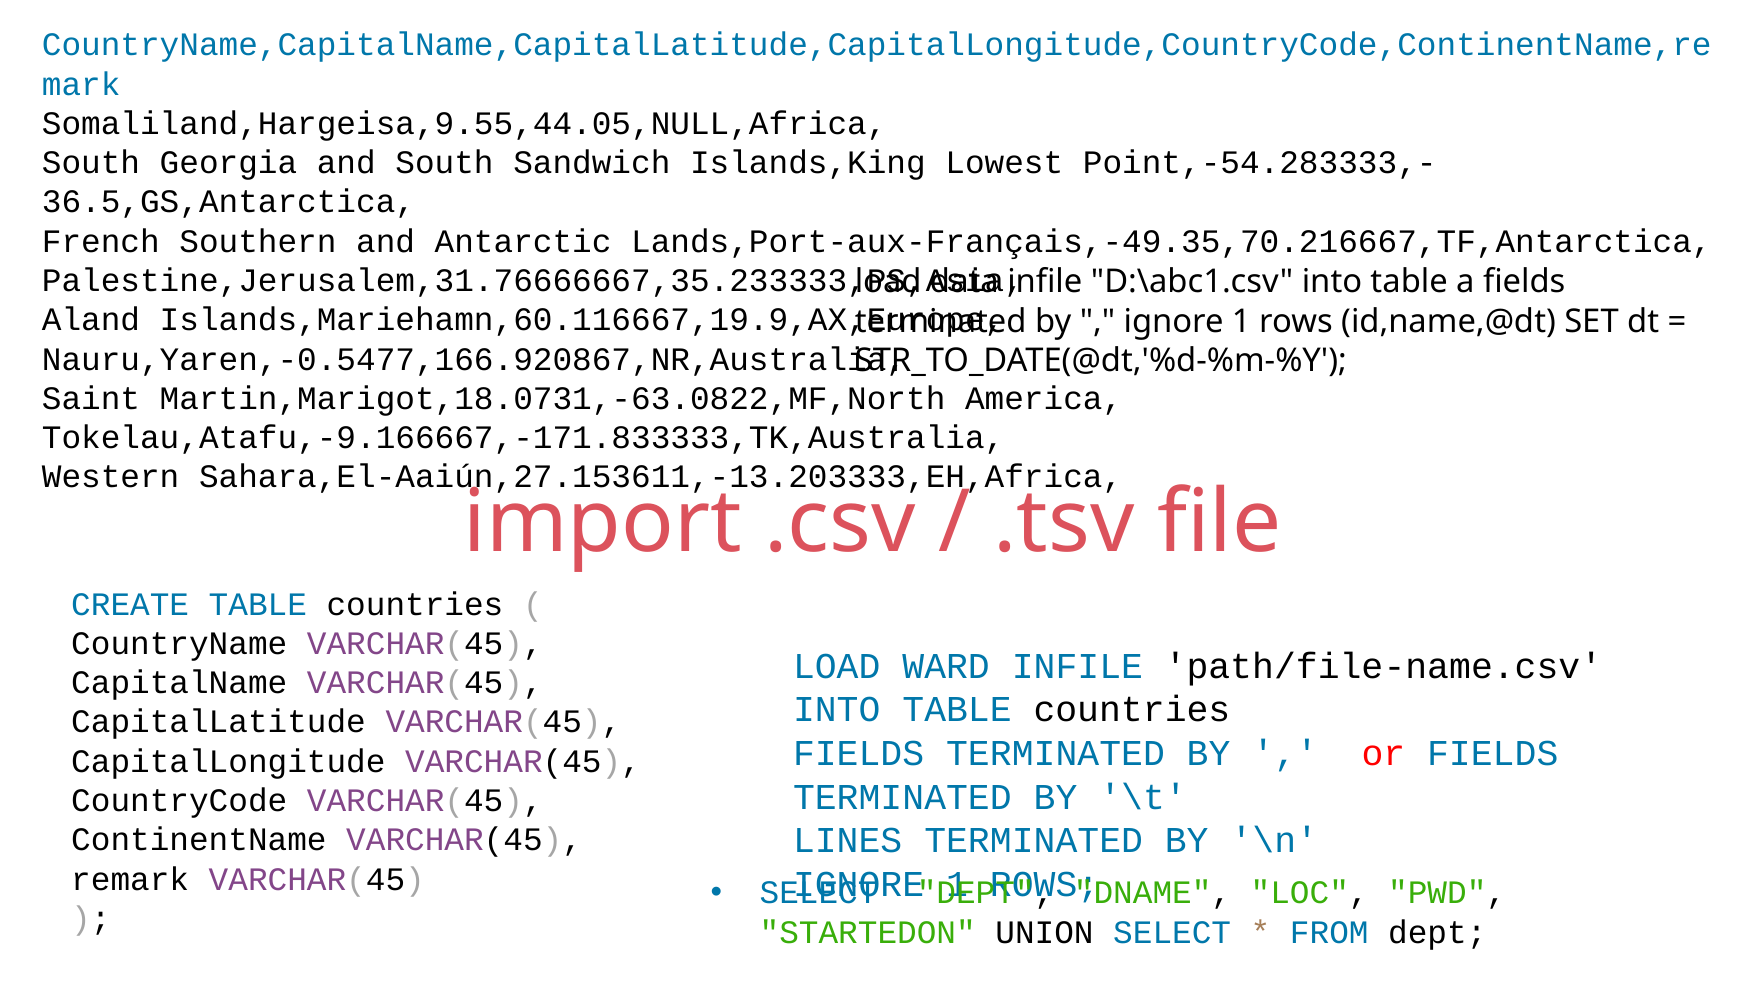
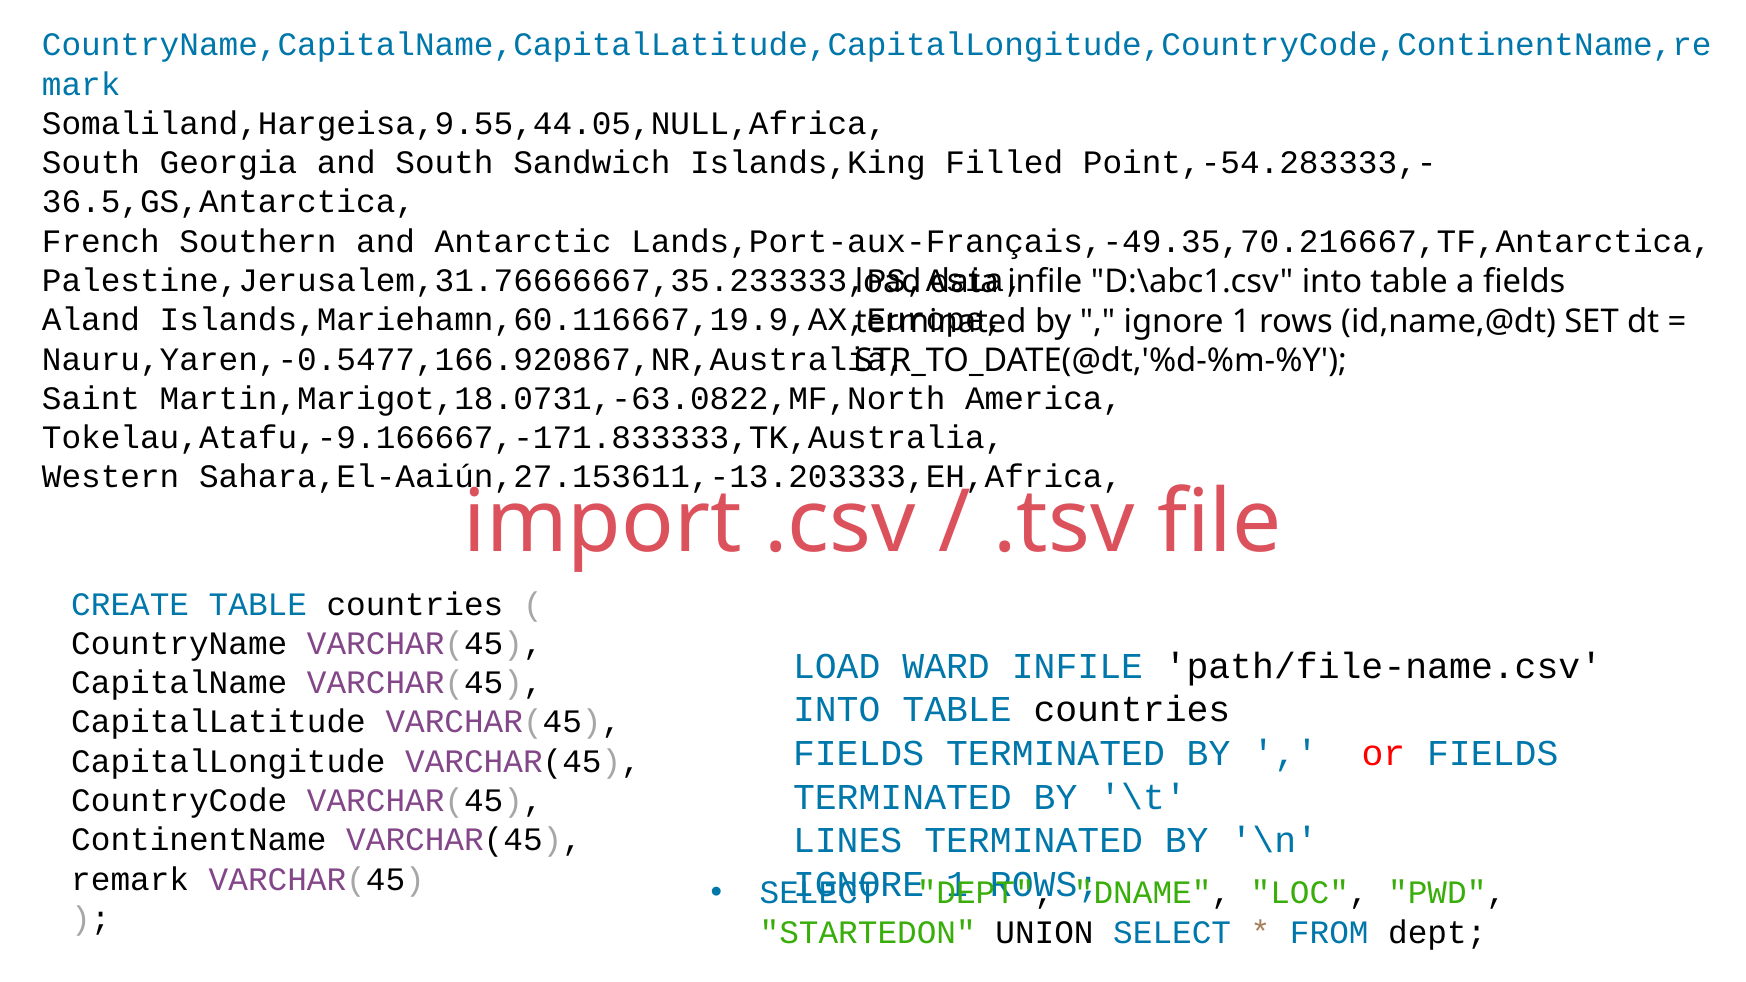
Lowest: Lowest -> Filled (1004, 163)
